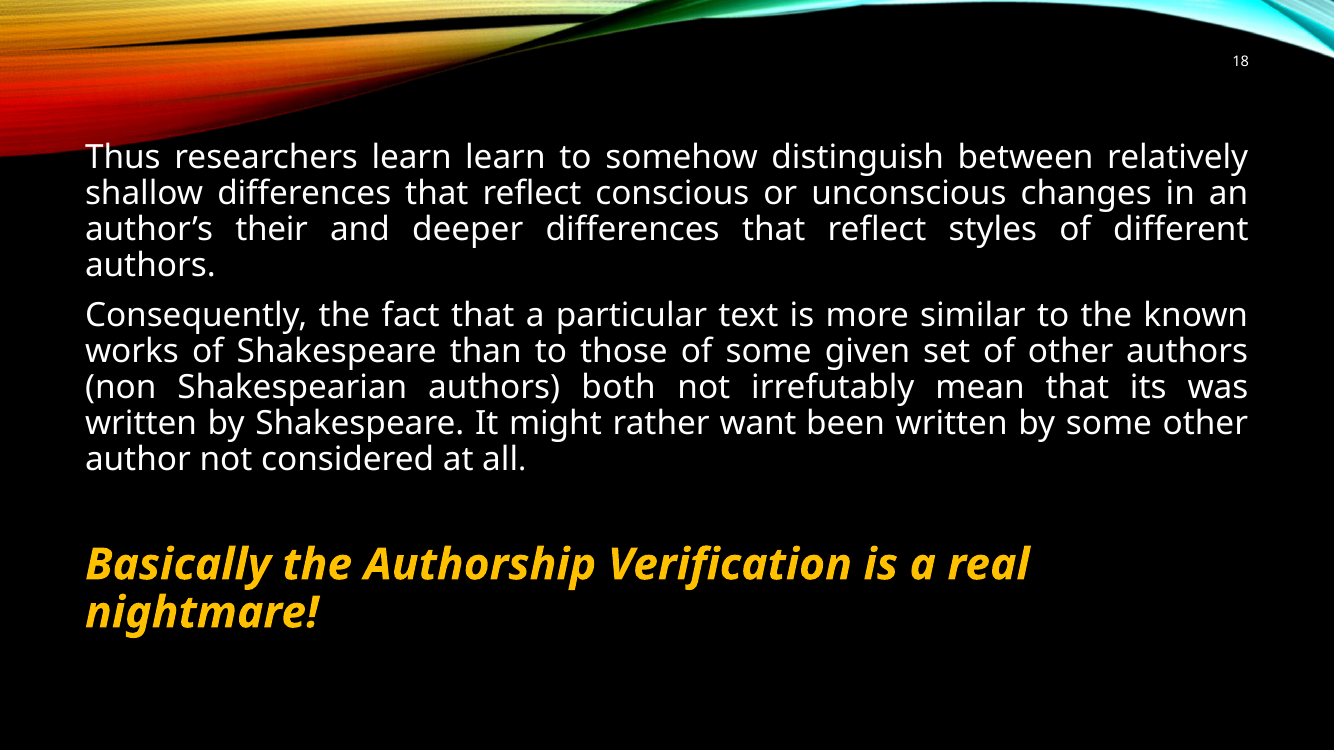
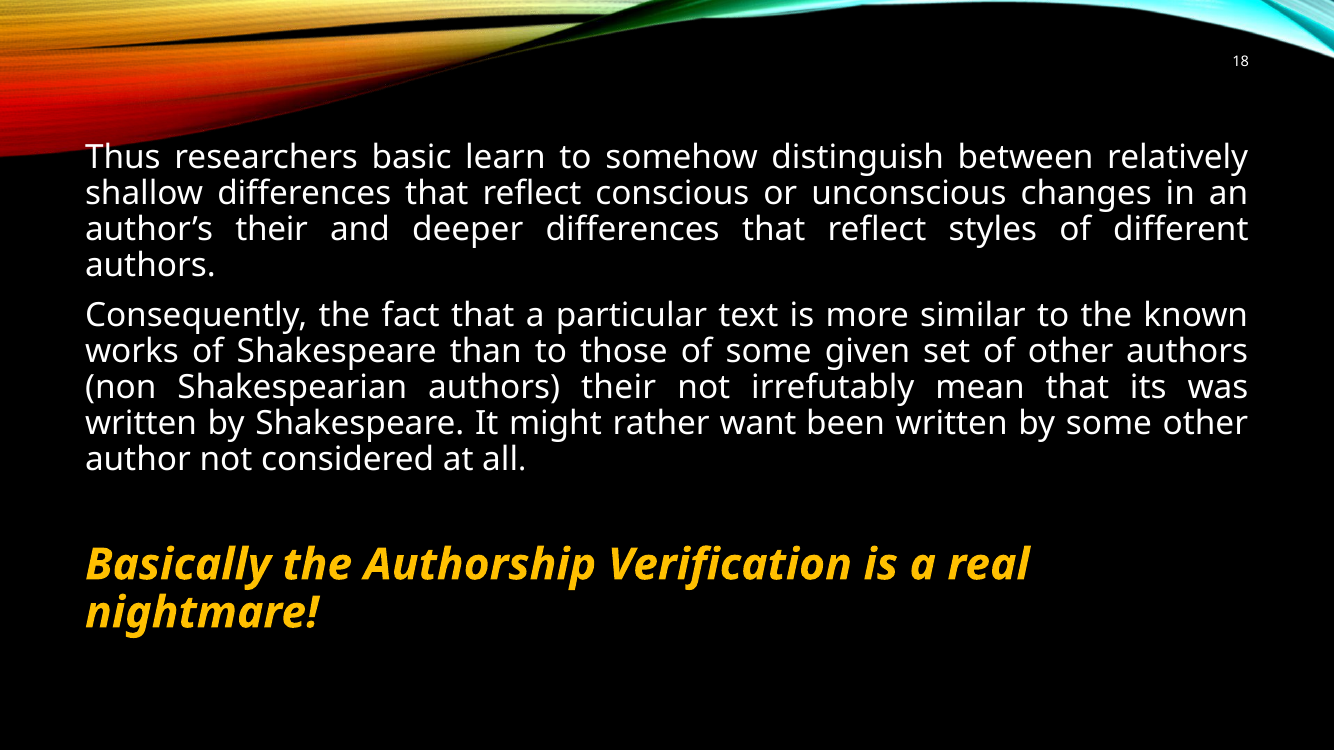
researchers learn: learn -> basic (412, 157)
authors both: both -> their (619, 387)
